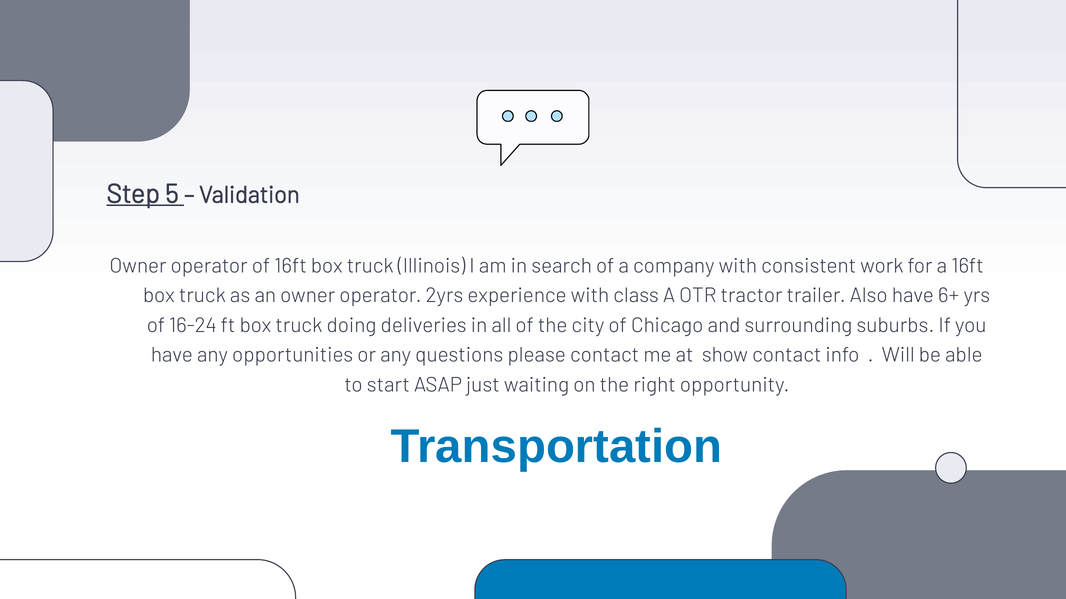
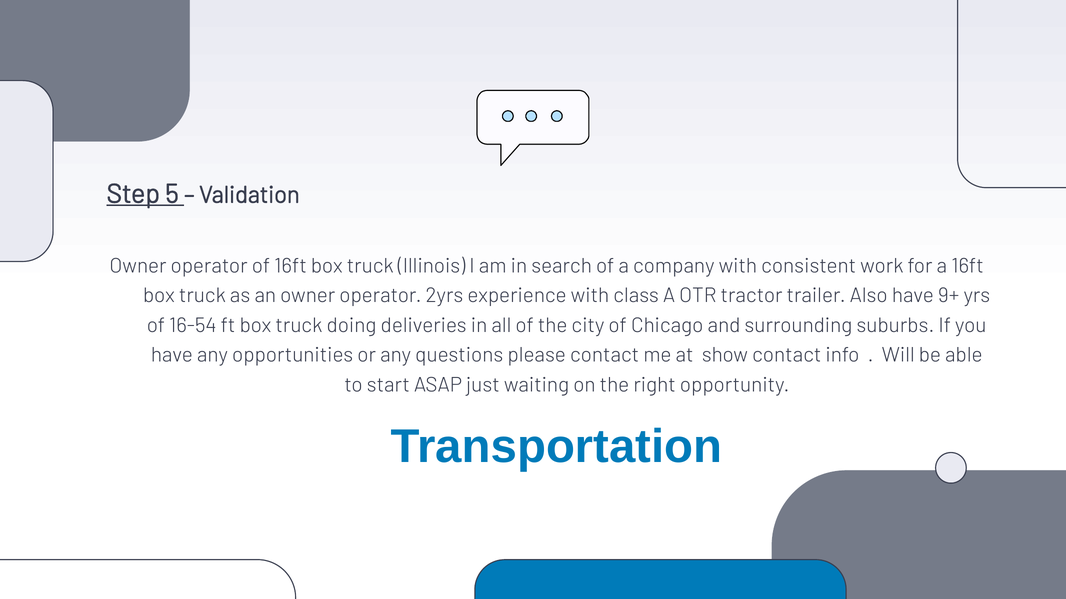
6+: 6+ -> 9+ (949, 296)
16-24: 16-24 -> 16-54 (193, 326)
